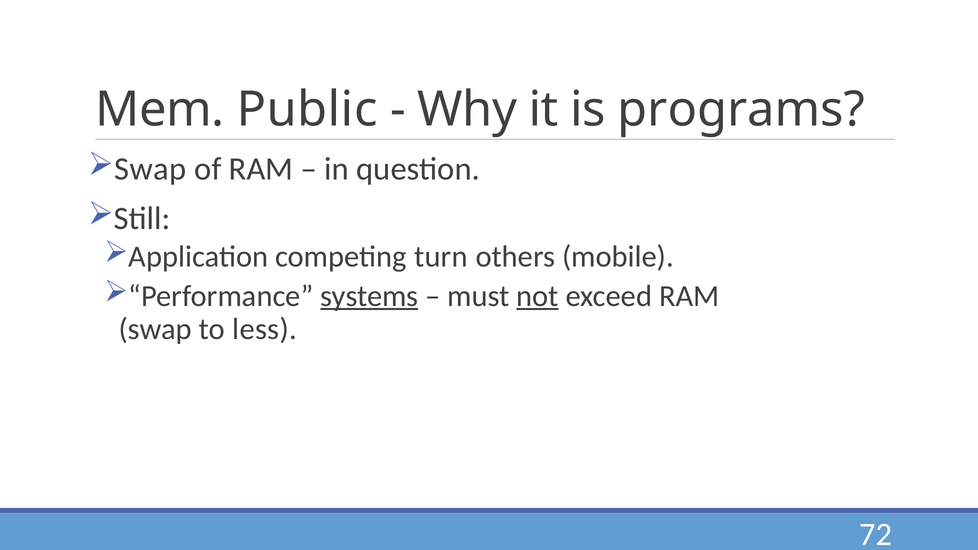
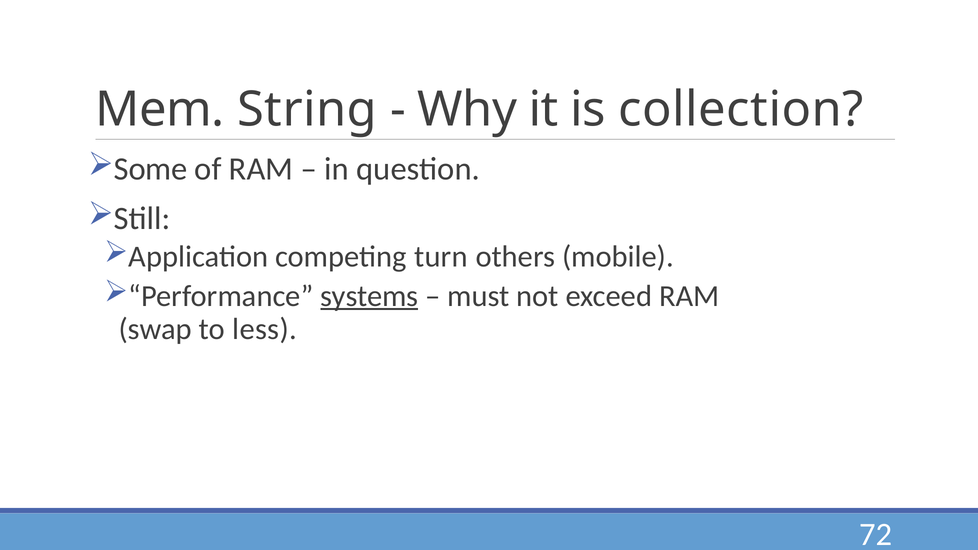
Public: Public -> String (307, 110)
programs: programs -> collection (741, 110)
Swap: Swap -> Some (151, 169)
not underline: present -> none (538, 296)
